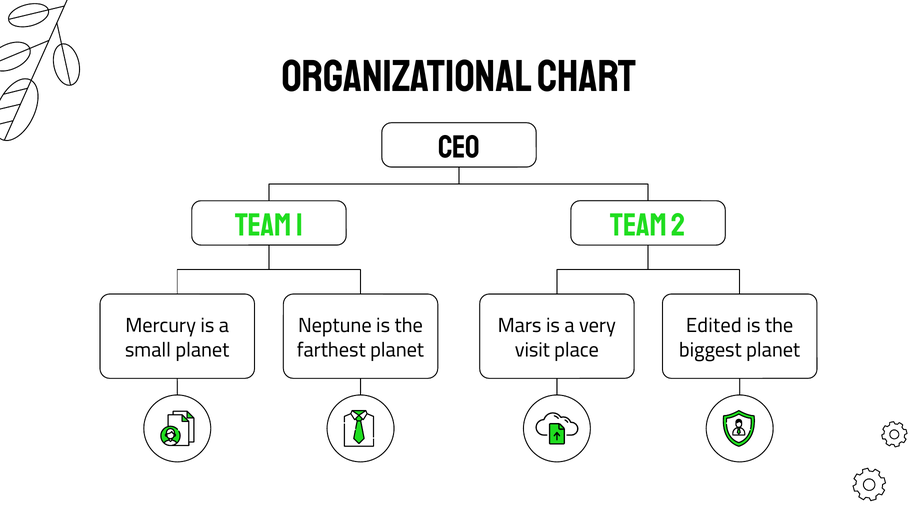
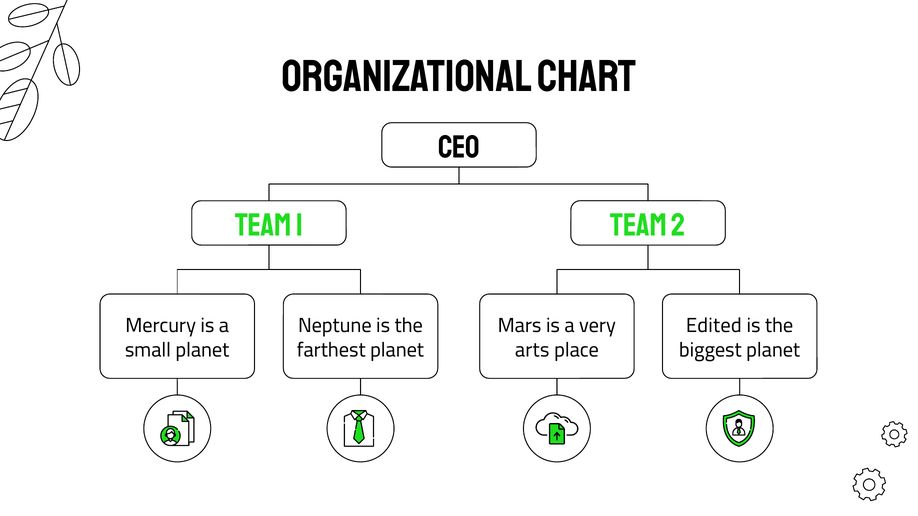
visit: visit -> arts (532, 350)
